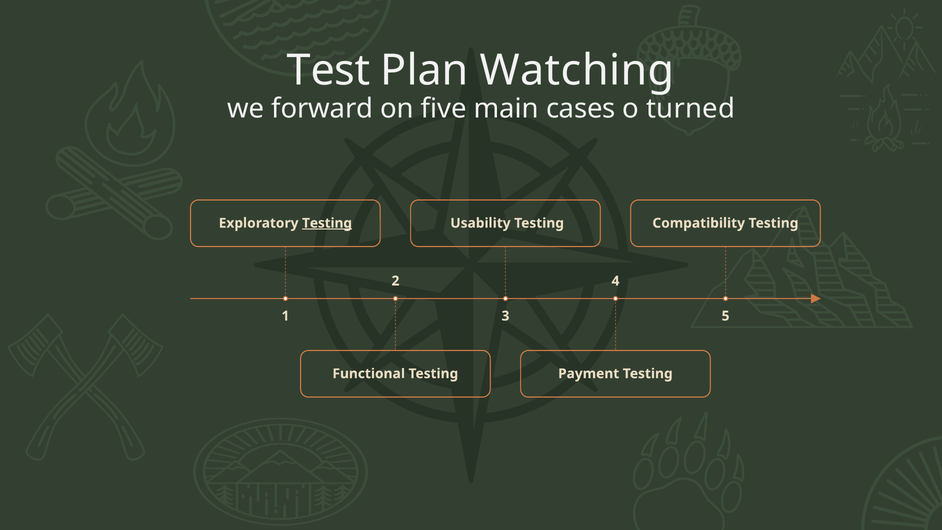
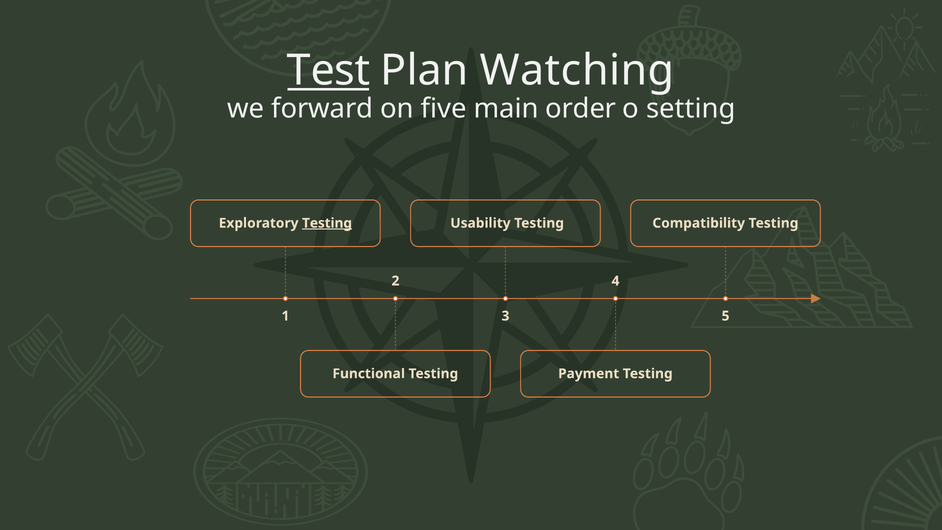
Test underline: none -> present (329, 71)
cases: cases -> order (581, 109)
turned: turned -> setting (691, 109)
